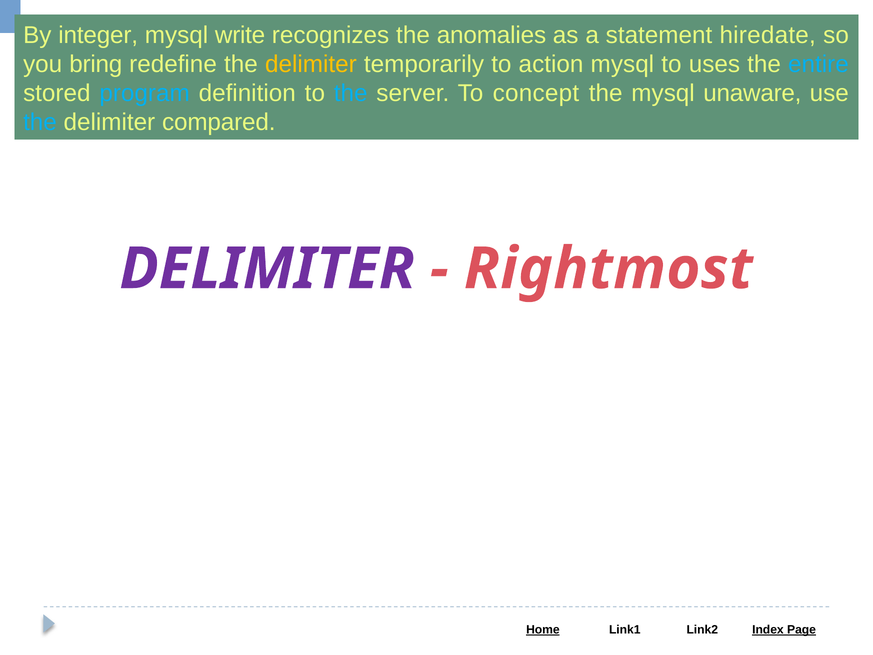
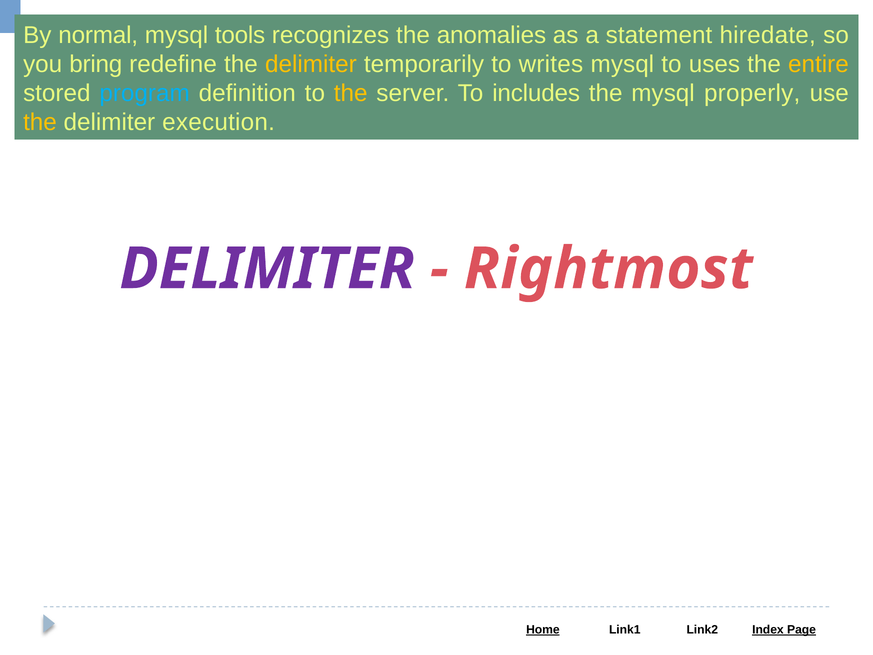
integer: integer -> normal (98, 35)
write: write -> tools (240, 35)
action: action -> writes (551, 64)
entire colour: light blue -> yellow (818, 64)
the colour: light blue -> yellow (351, 93)
concept: concept -> includes (536, 93)
unaware: unaware -> properly (752, 93)
the colour: light blue -> yellow (40, 122)
compared: compared -> execution (219, 122)
